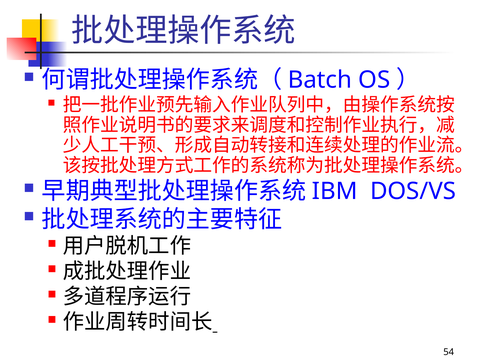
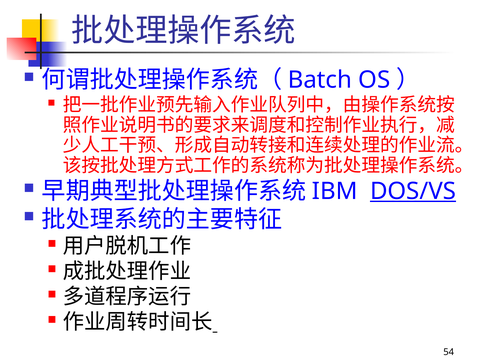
DOS/VS underline: none -> present (413, 191)
